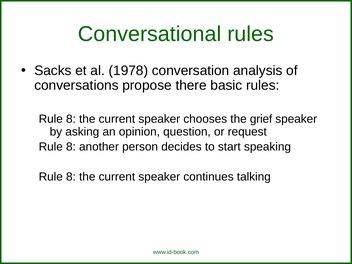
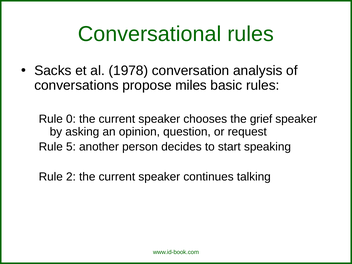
there: there -> miles (191, 85)
8: 8 -> 0 (71, 119)
8: 8 -> 5 (71, 147)
8: 8 -> 2 (71, 177)
